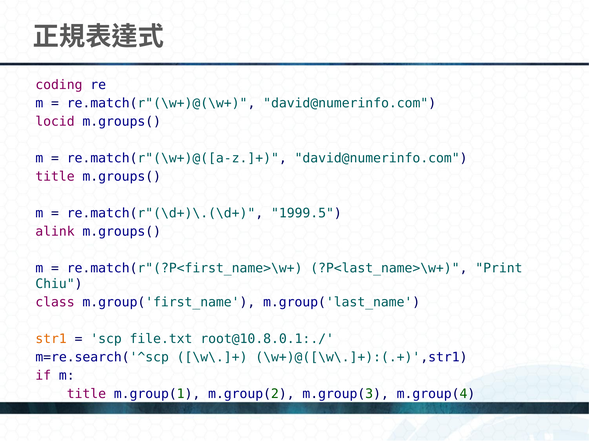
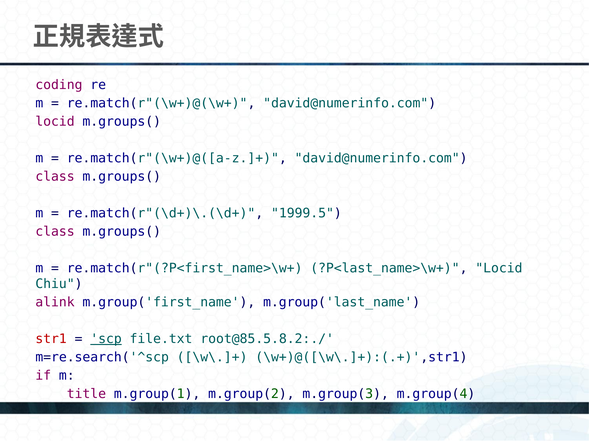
title: title -> class (55, 176)
alink: alink -> class (55, 231)
?P<last_name>\w+ Print: Print -> Locid (499, 268)
class: class -> alink (55, 302)
str1 colour: orange -> red (51, 339)
scp underline: none -> present (106, 339)
root@10.8.0.1:./: root@10.8.0.1:./ -> root@85.5.8.2:./ (267, 339)
